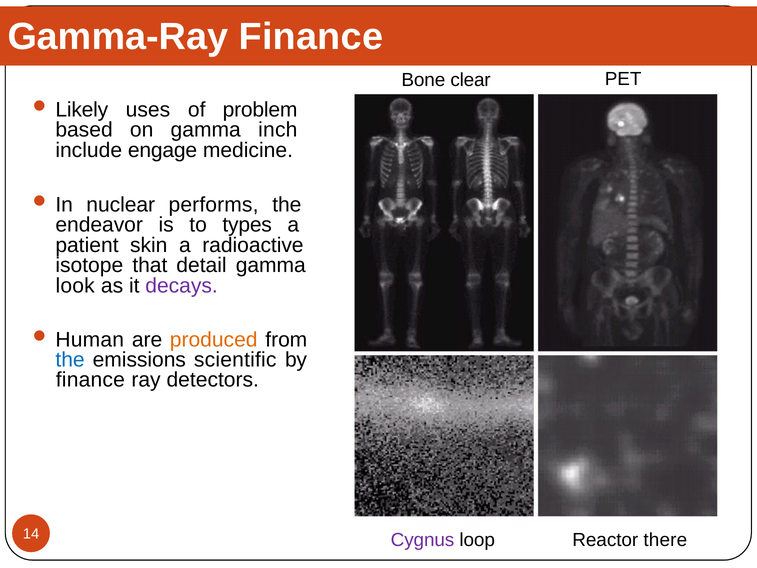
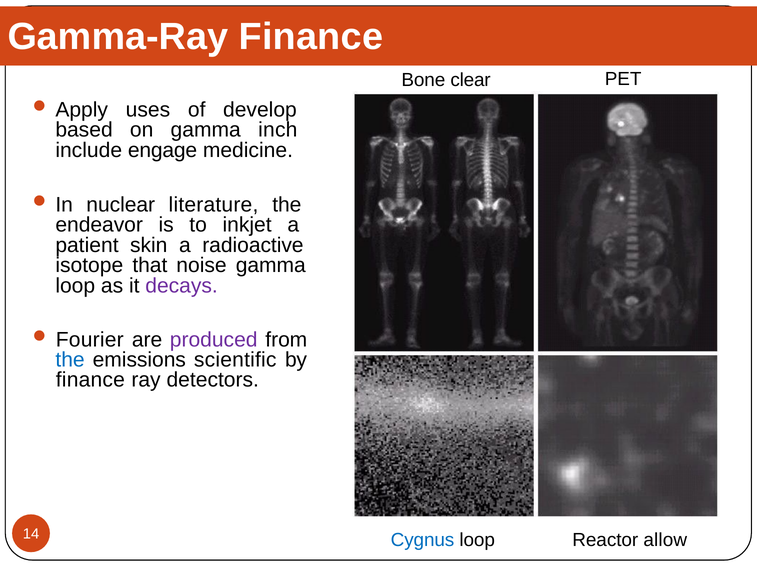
Likely: Likely -> Apply (82, 110)
problem: problem -> develop (260, 110)
performs: performs -> literature (213, 205)
types: types -> inkjet (247, 225)
detail: detail -> noise (202, 265)
look: look -> loop (75, 285)
Human: Human -> Fourier (90, 340)
produced colour: orange -> purple (214, 340)
Cygnus colour: purple -> blue (423, 540)
there: there -> allow (665, 540)
